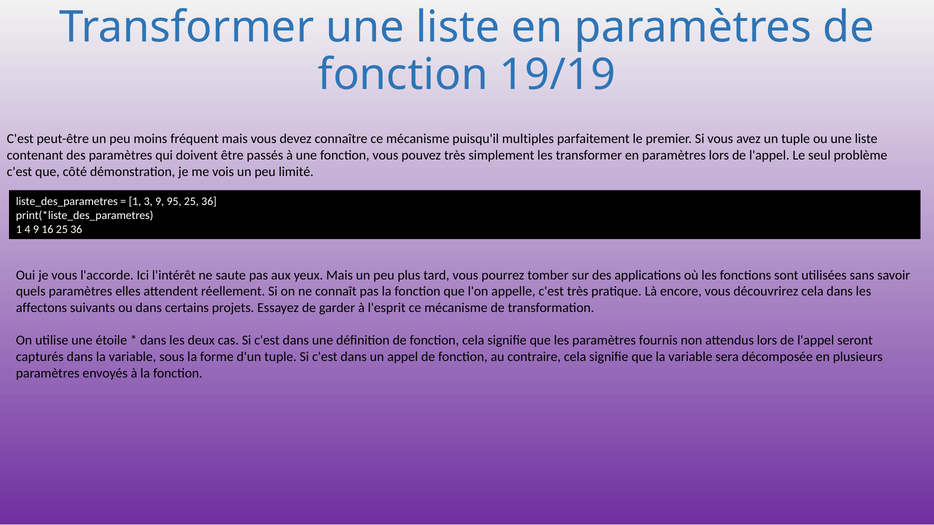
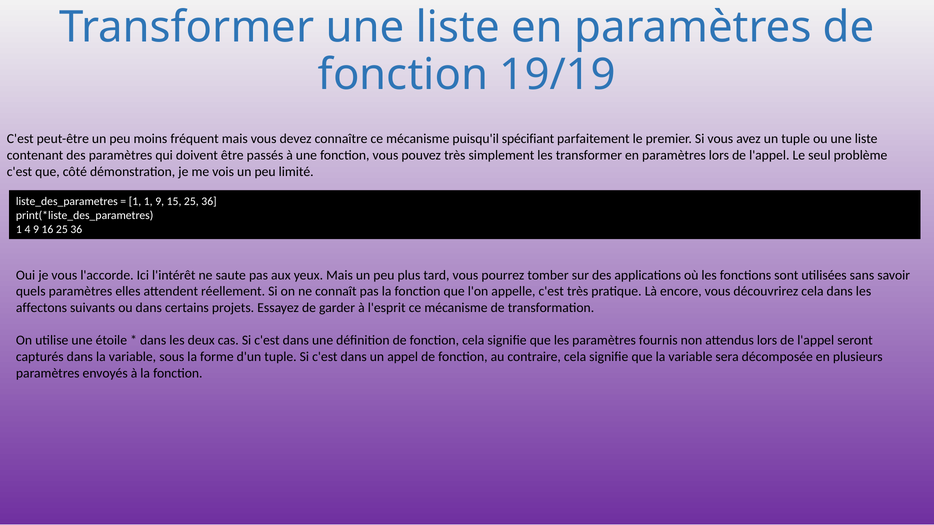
multiples: multiples -> spécifiant (528, 139)
1 3: 3 -> 1 (148, 202)
95: 95 -> 15 (174, 202)
